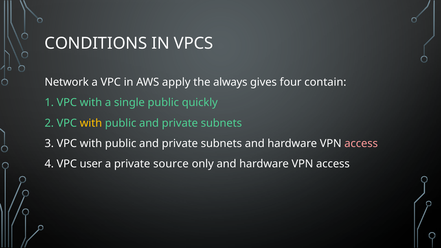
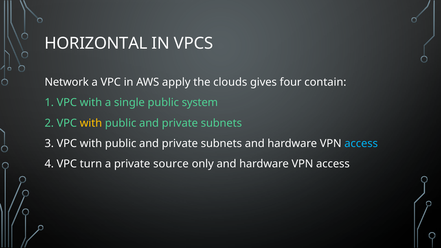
CONDITIONS: CONDITIONS -> HORIZONTAL (96, 43)
always: always -> clouds (230, 82)
quickly: quickly -> system (200, 103)
access colour: pink -> light blue (361, 144)
user: user -> turn (91, 164)
